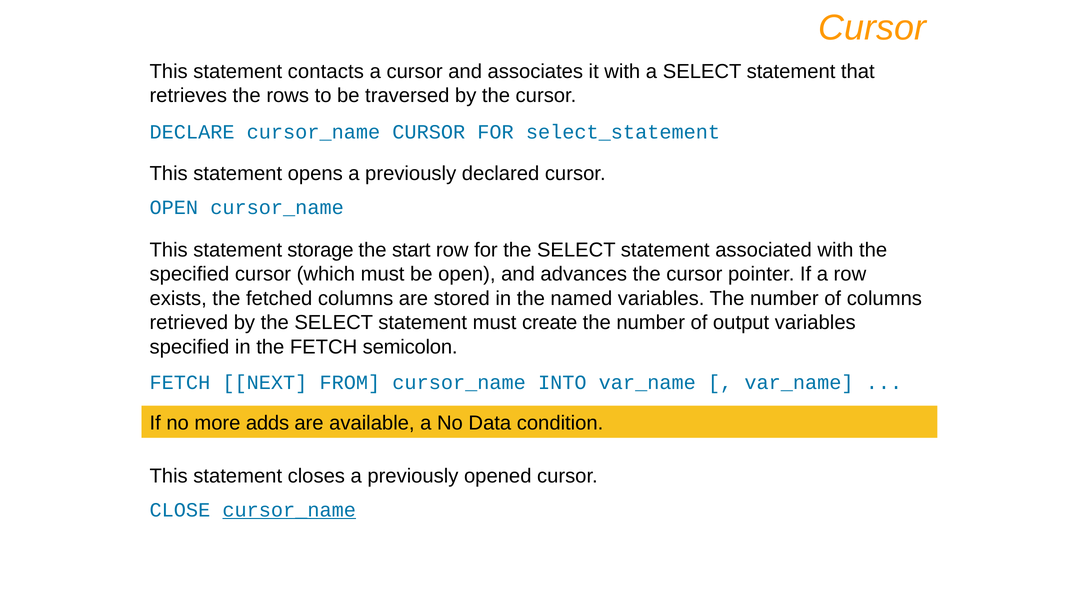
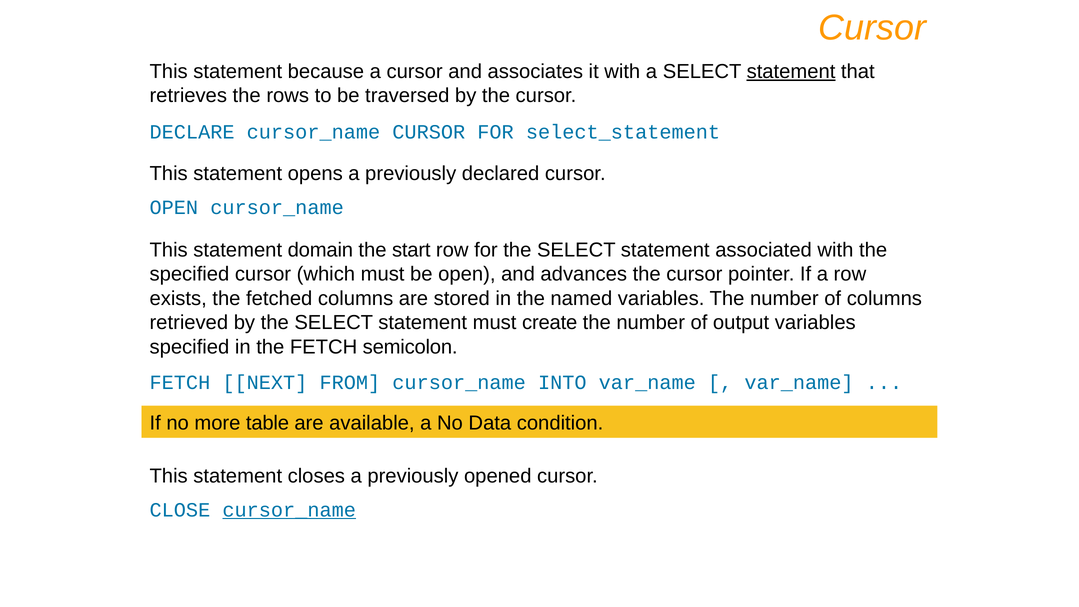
contacts: contacts -> because (326, 71)
statement underline: none -> present (791, 71)
storage: storage -> domain (320, 250)
adds: adds -> table (268, 423)
